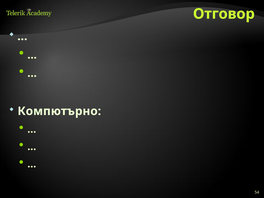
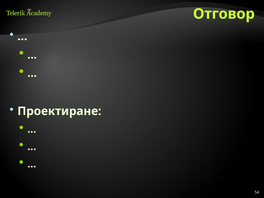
Компютърно: Компютърно -> Проектиране (59, 111)
